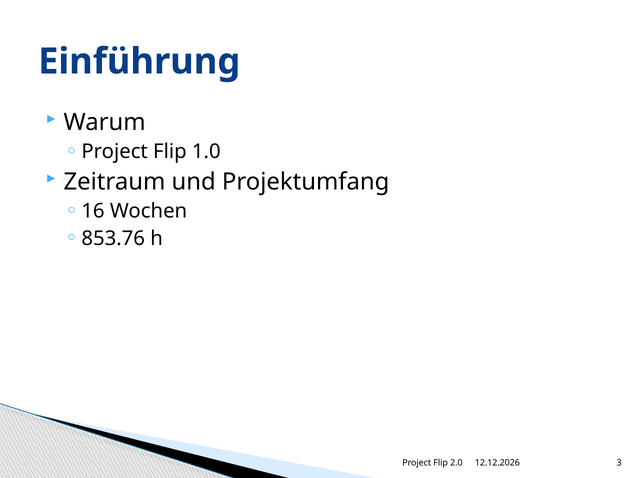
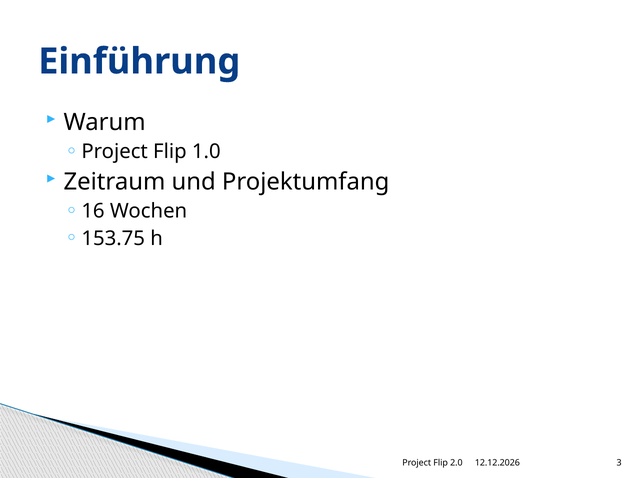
853.76: 853.76 -> 153.75 (113, 238)
